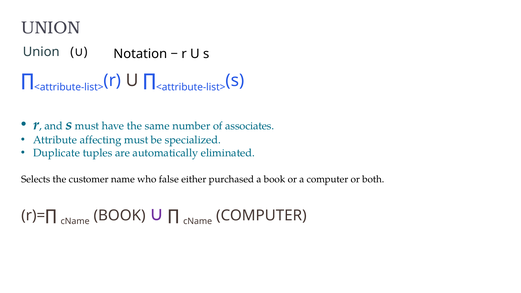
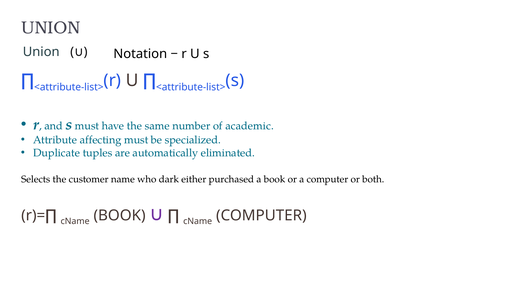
associates: associates -> academic (250, 126)
false: false -> dark (169, 179)
